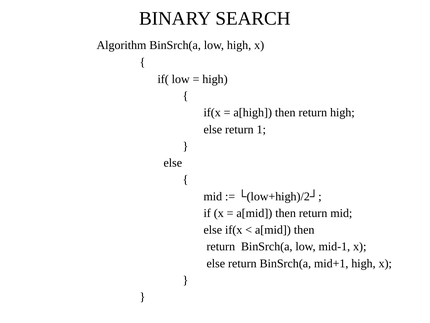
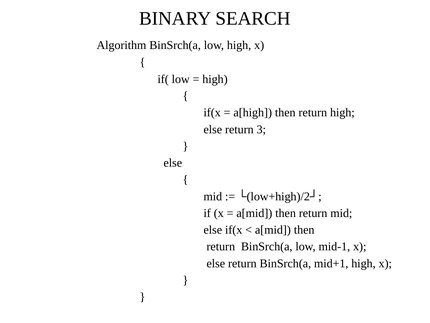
1: 1 -> 3 (261, 129)
